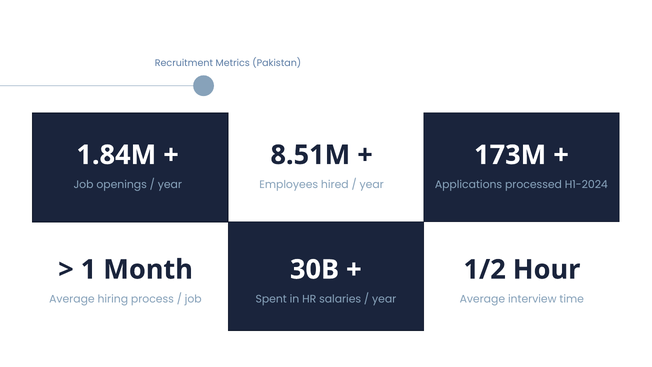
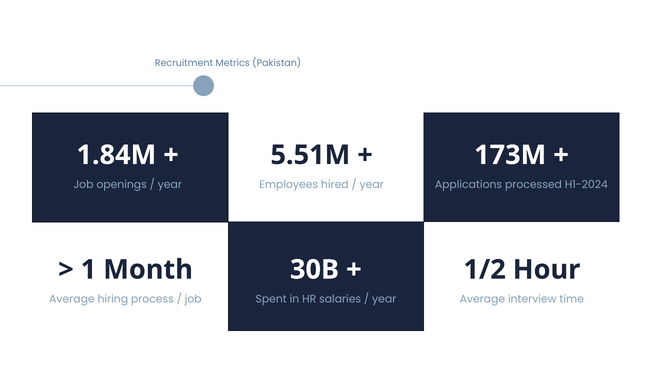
8.51M: 8.51M -> 5.51M (310, 155)
